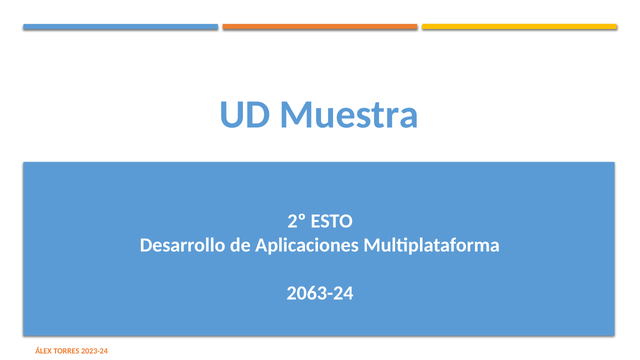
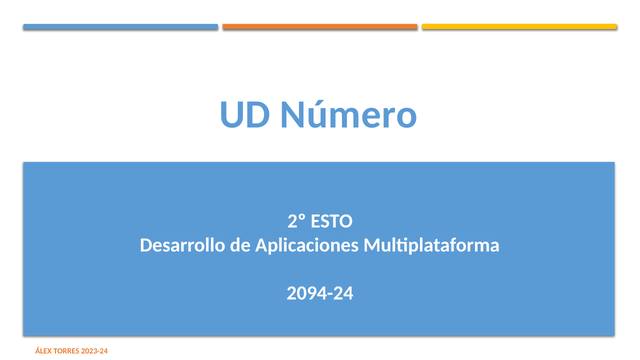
Muestra: Muestra -> Número (349, 114)
2063-24: 2063-24 -> 2094-24 (320, 293)
